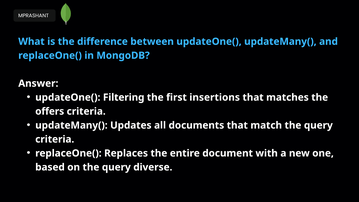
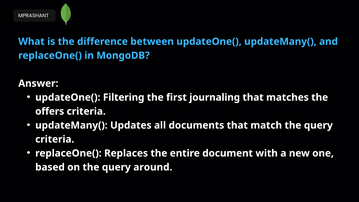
insertions: insertions -> journaling (215, 97)
diverse: diverse -> around (153, 167)
